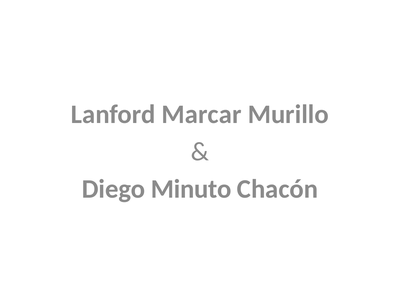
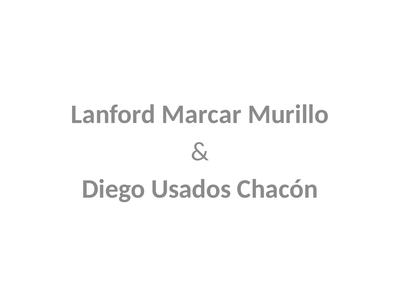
Minuto: Minuto -> Usados (191, 189)
